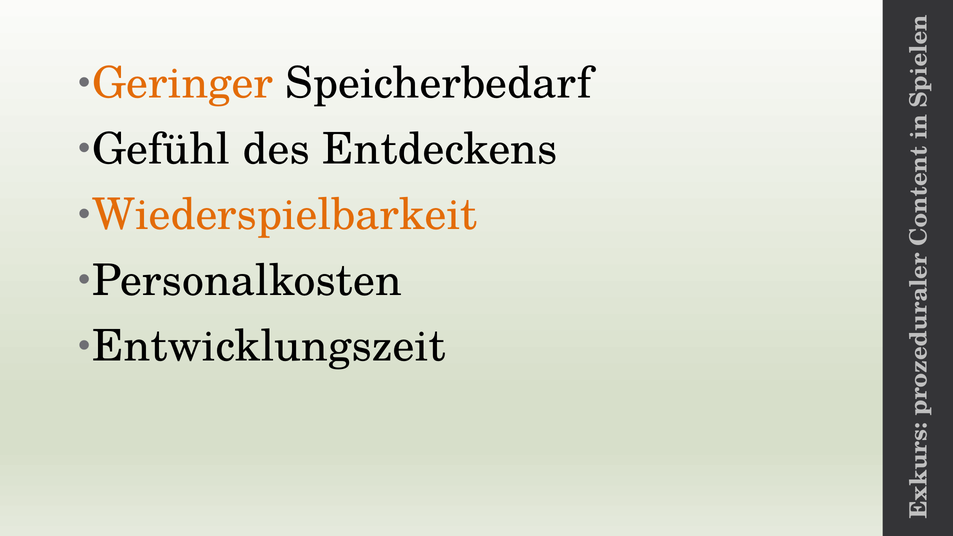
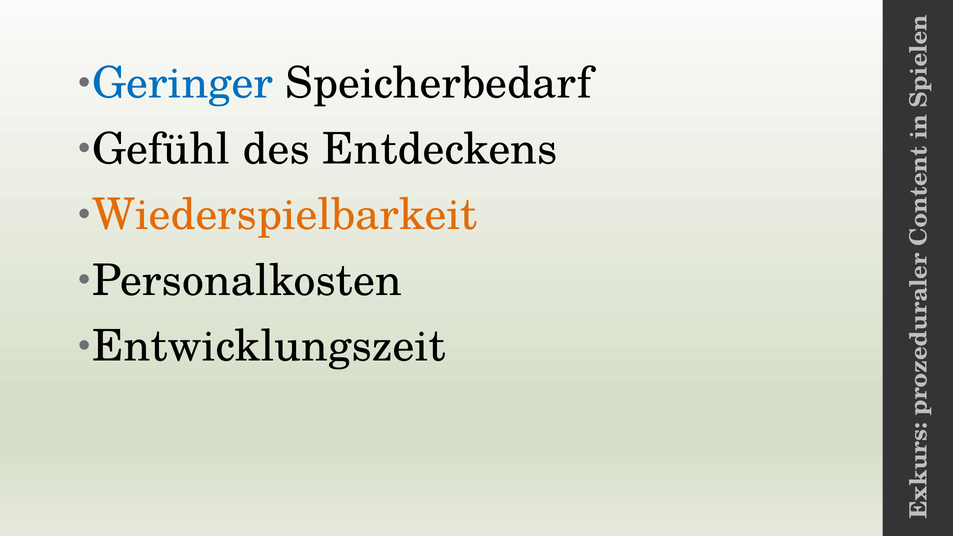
Geringer colour: orange -> blue (183, 83)
